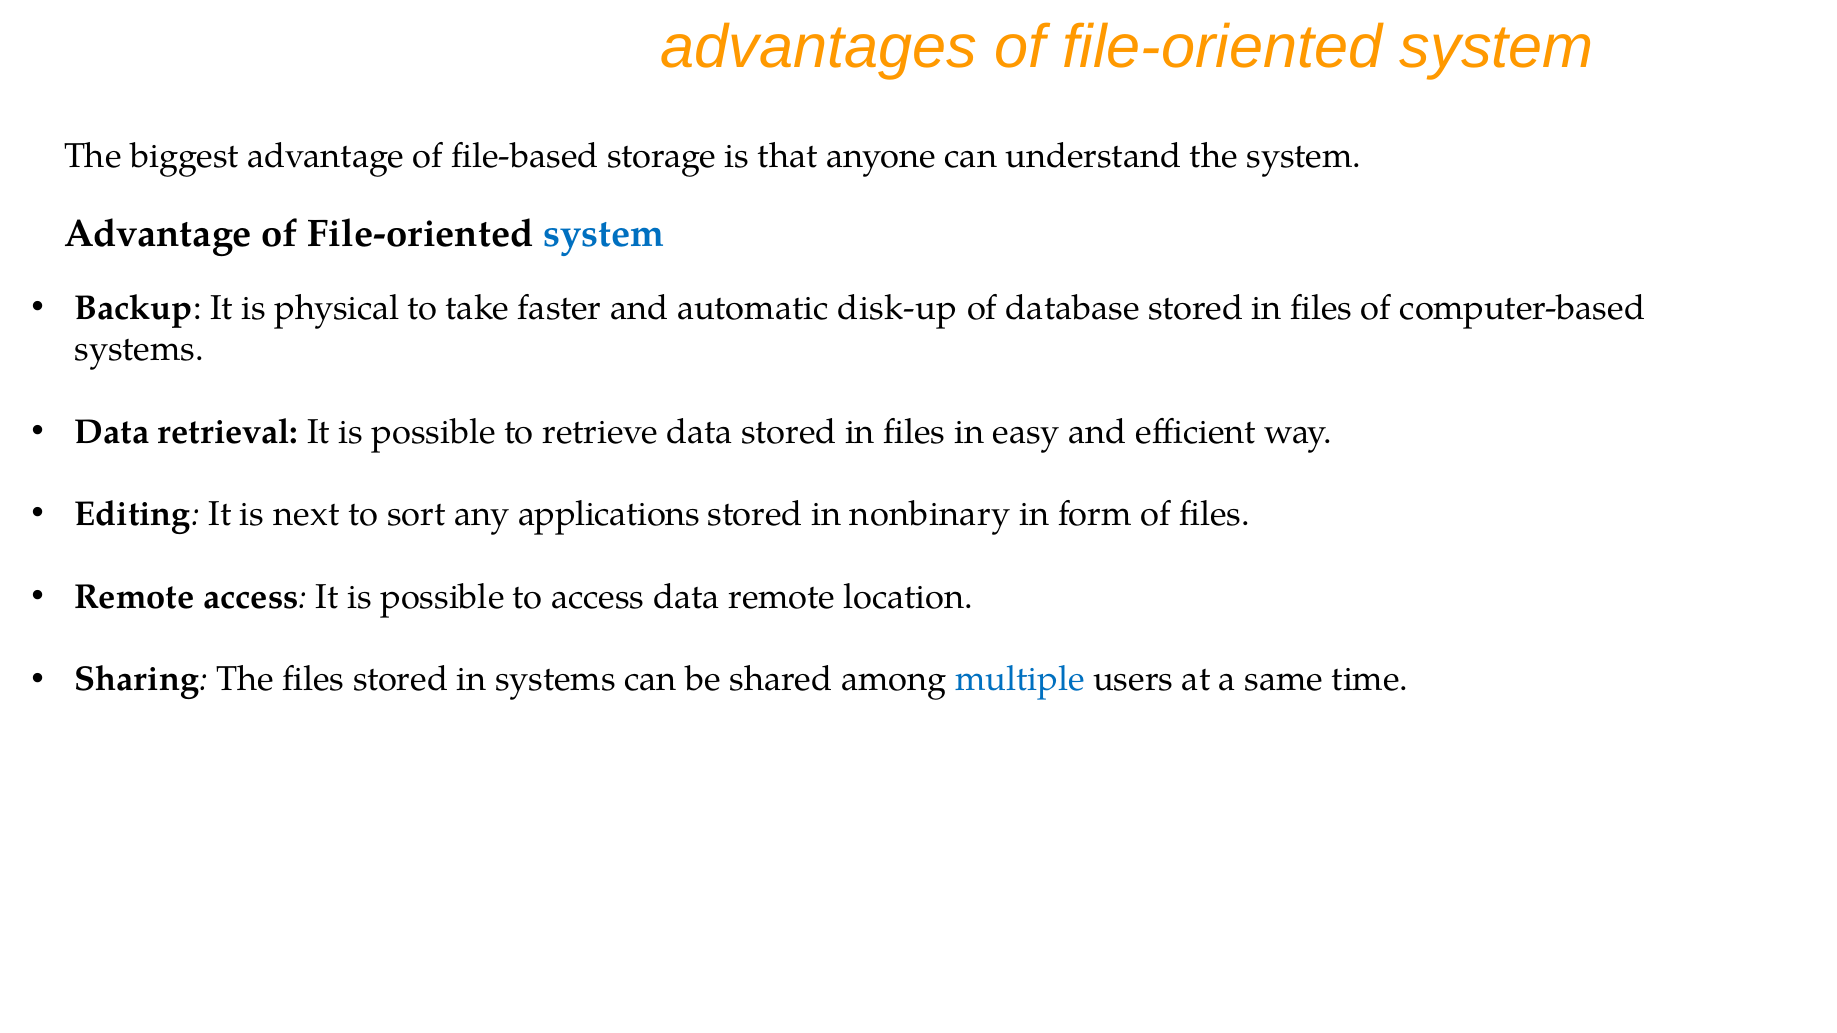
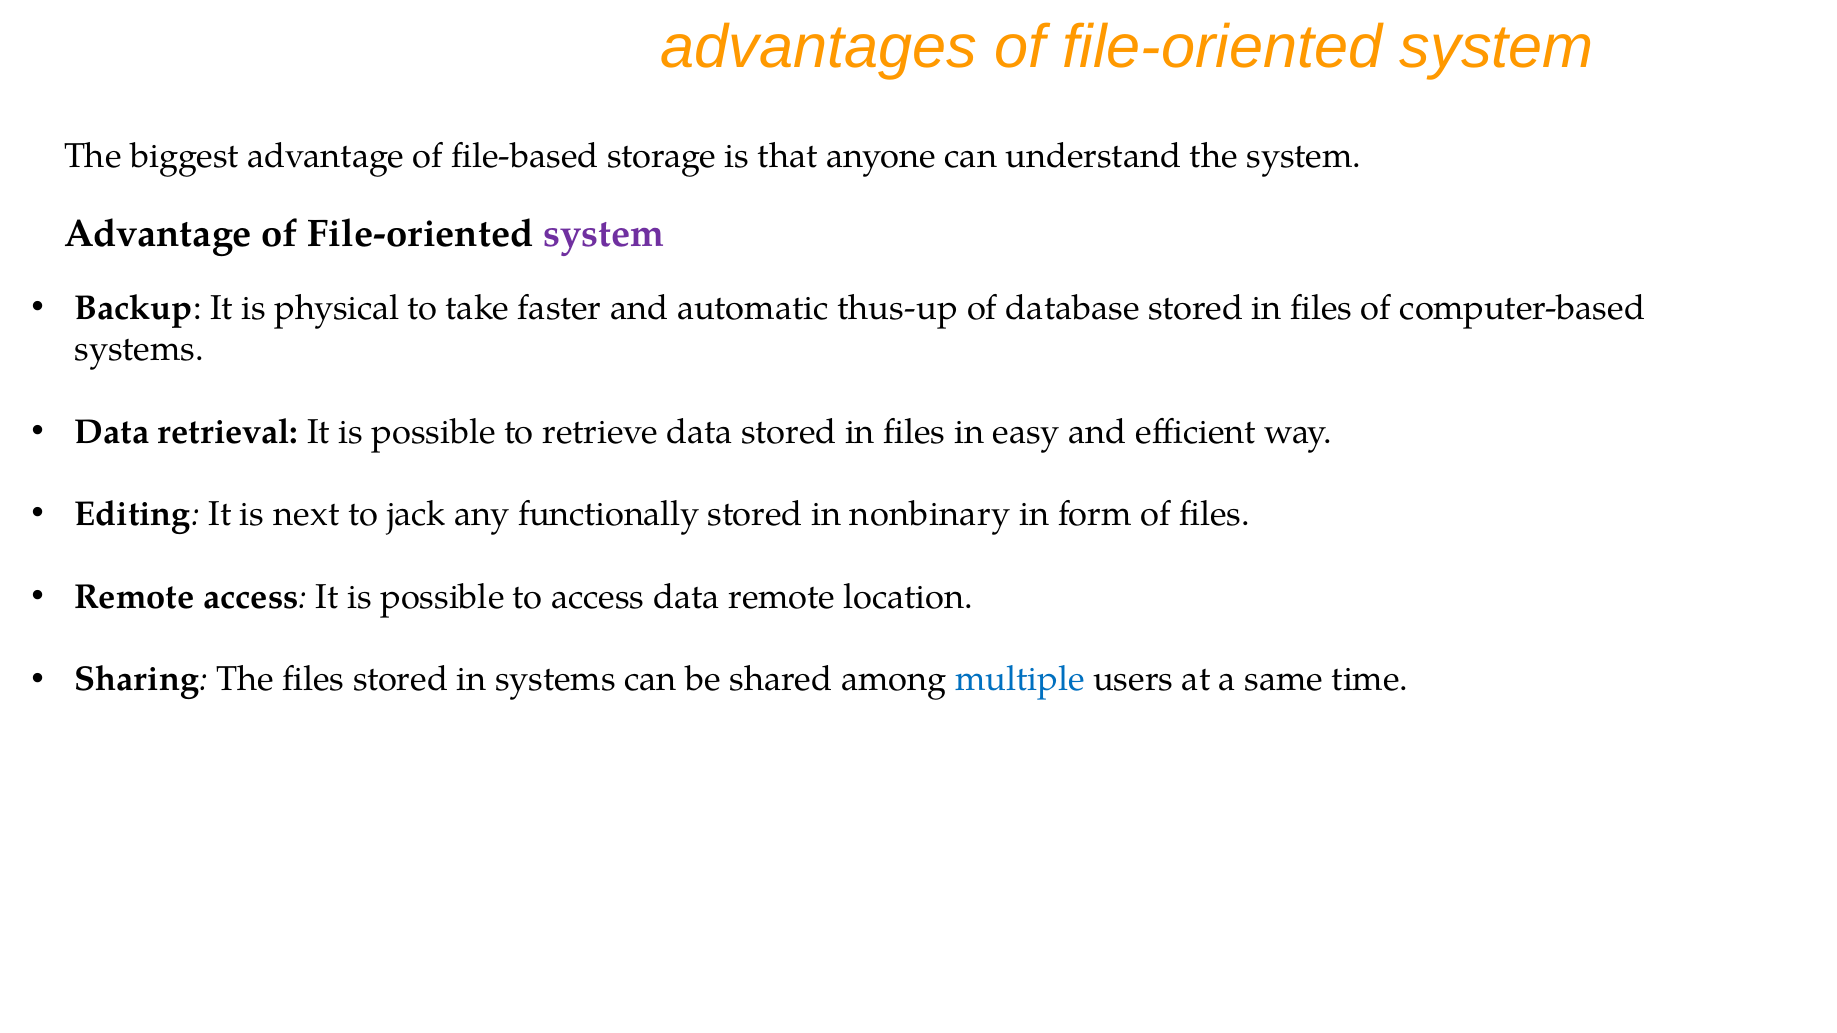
system colour: blue -> purple (604, 234)
disk-up: disk-up -> thus-up (898, 308)
sort: sort -> jack (417, 514)
applications: applications -> functionally (609, 514)
